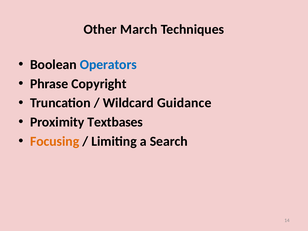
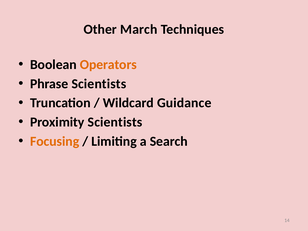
Operators colour: blue -> orange (108, 65)
Phrase Copyright: Copyright -> Scientists (99, 84)
Proximity Textbases: Textbases -> Scientists (115, 122)
